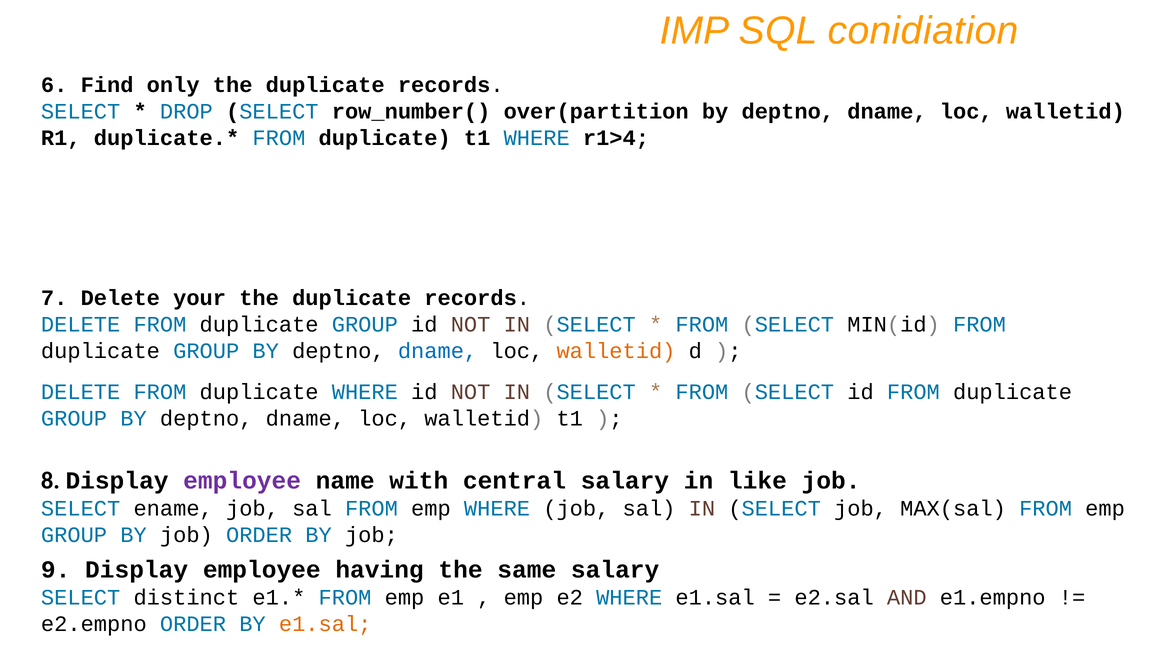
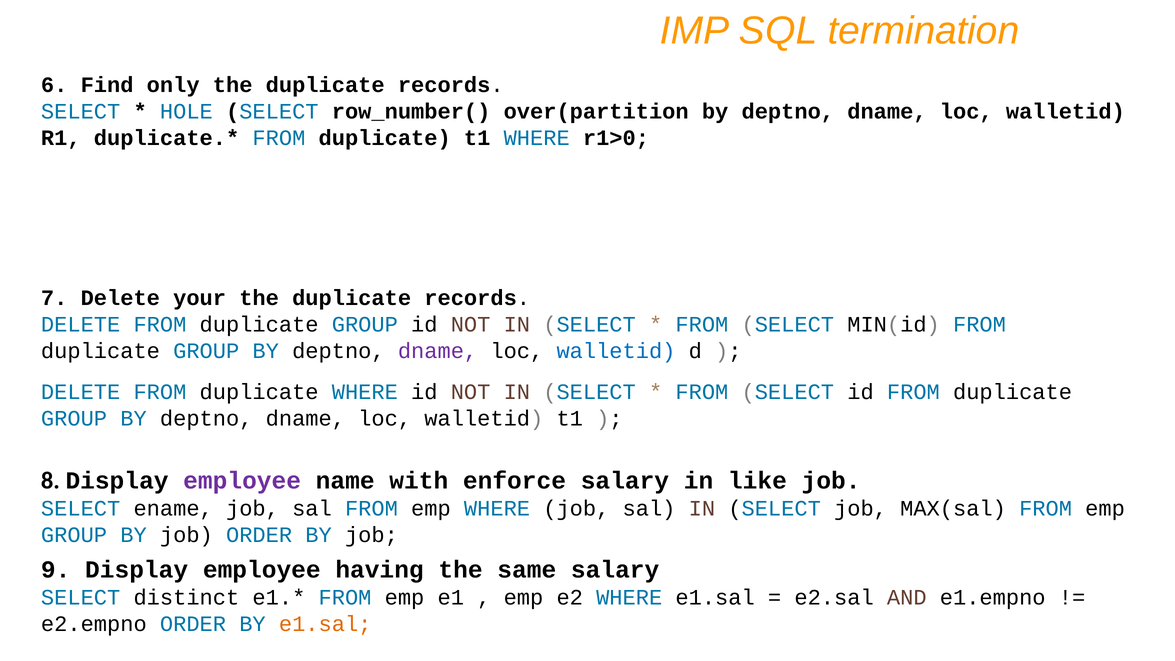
conidiation: conidiation -> termination (923, 31)
DROP: DROP -> HOLE (186, 112)
r1>4: r1>4 -> r1>0 (616, 138)
dname colour: blue -> purple (438, 351)
walletid colour: orange -> blue (616, 351)
central: central -> enforce (514, 481)
